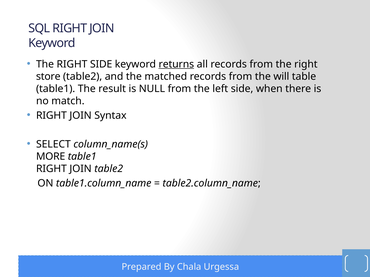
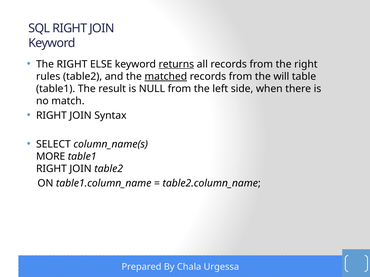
RIGHT SIDE: SIDE -> ELSE (101, 64)
store: store -> rules (48, 77)
matched underline: none -> present (166, 77)
